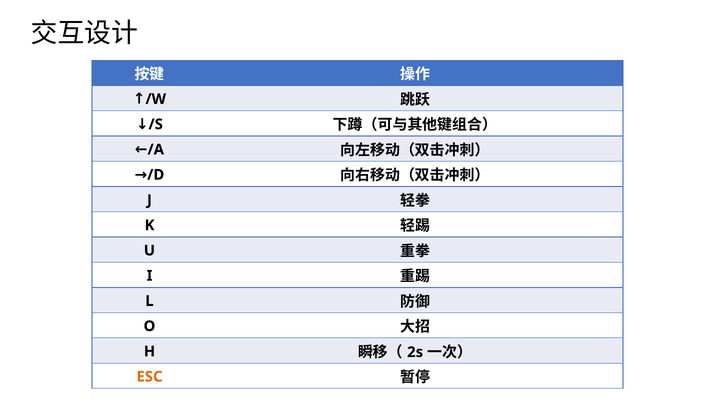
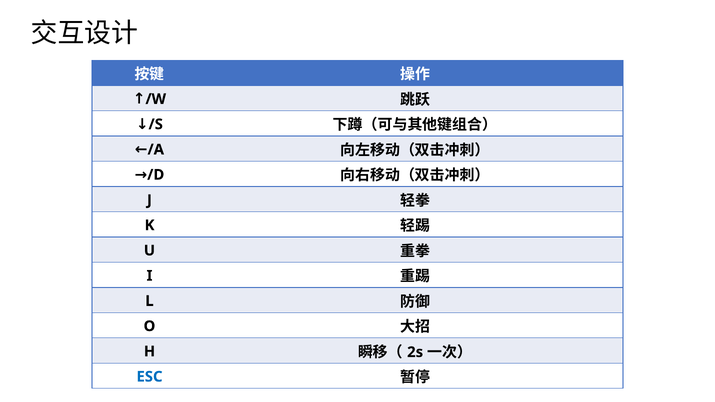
ESC colour: orange -> blue (149, 377)
